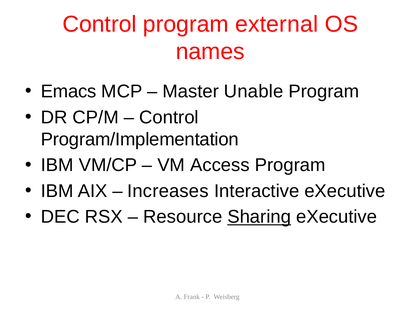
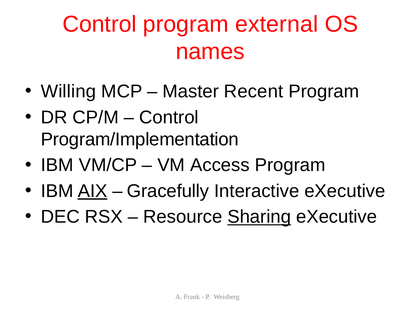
Emacs: Emacs -> Willing (68, 92)
Unable: Unable -> Recent (254, 92)
AIX underline: none -> present (93, 191)
Increases: Increases -> Gracefully (168, 191)
